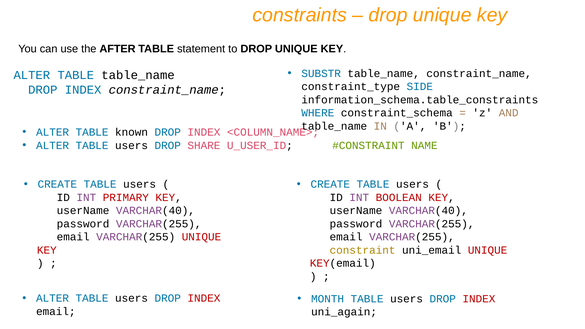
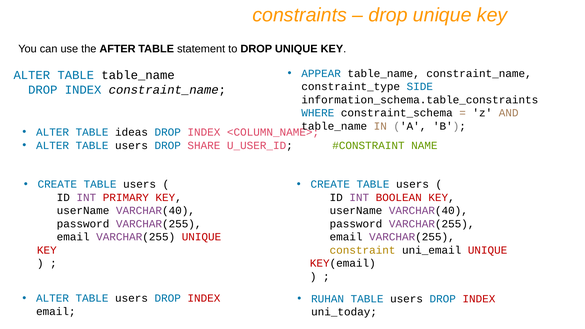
SUBSTR: SUBSTR -> APPEAR (321, 73)
known: known -> ideas (132, 132)
MONTH: MONTH -> RUHAN (328, 299)
uni_again: uni_again -> uni_today (344, 312)
